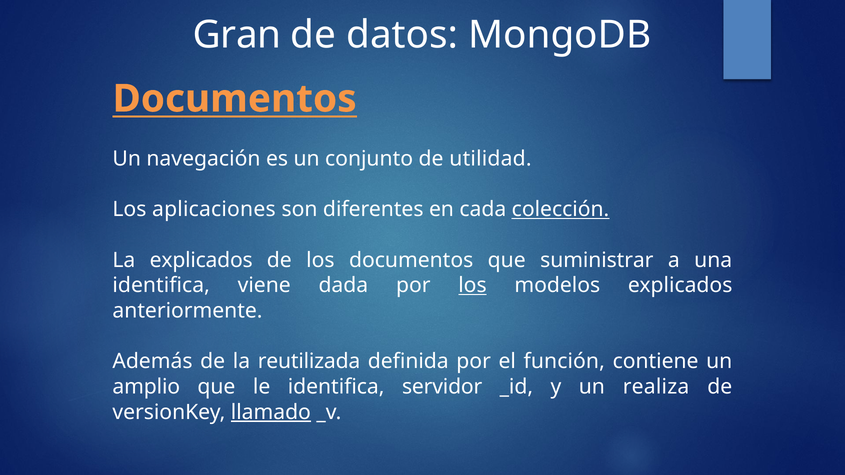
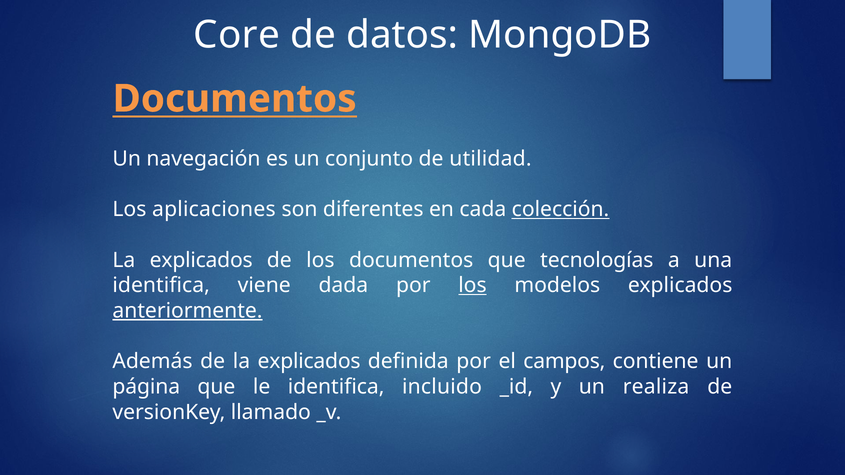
Gran: Gran -> Core (237, 35)
suministrar: suministrar -> tecnologías (597, 260)
anteriormente underline: none -> present (187, 311)
de la reutilizada: reutilizada -> explicados (309, 362)
función: función -> campos (564, 362)
amplio: amplio -> página (146, 387)
servidor: servidor -> incluido (442, 387)
llamado underline: present -> none (271, 412)
